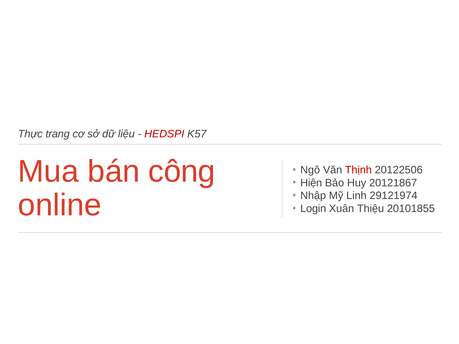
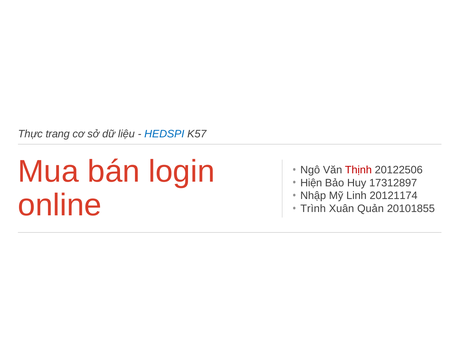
HEDSPI colour: red -> blue (164, 134)
công: công -> login (182, 172)
20121867: 20121867 -> 17312897 (393, 183)
29121974: 29121974 -> 20121174 (394, 196)
Login: Login -> Trình (313, 209)
Thiệu: Thiệu -> Quản (371, 209)
